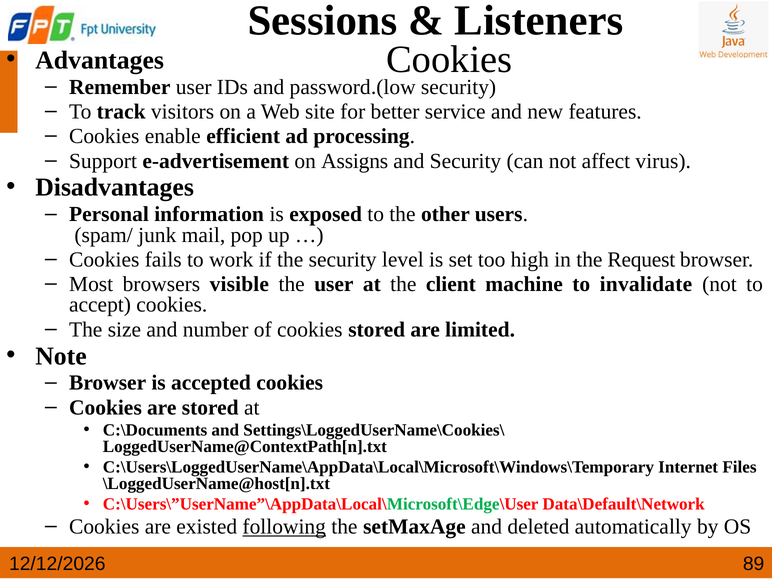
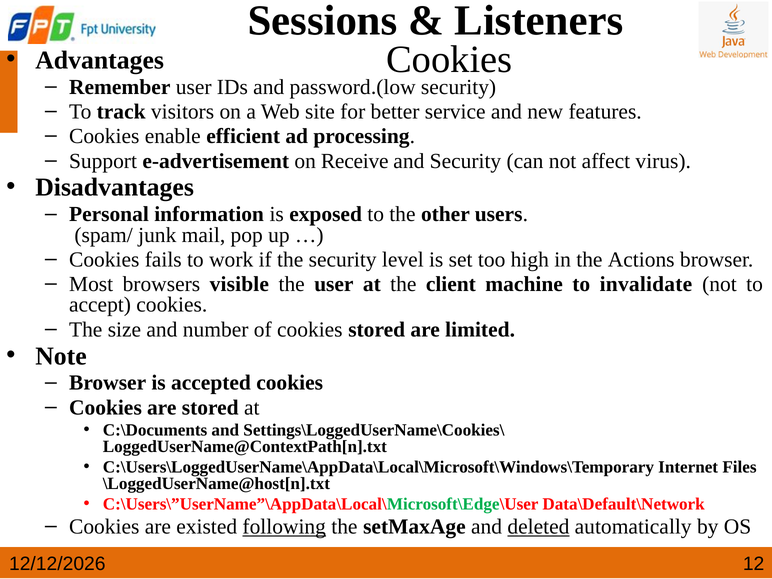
Assigns: Assigns -> Receive (355, 161)
Request: Request -> Actions (641, 260)
deleted underline: none -> present (538, 527)
89: 89 -> 12 (754, 564)
